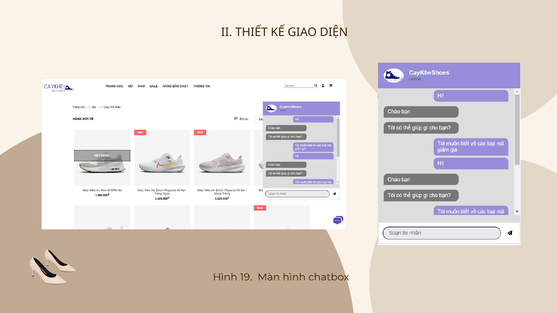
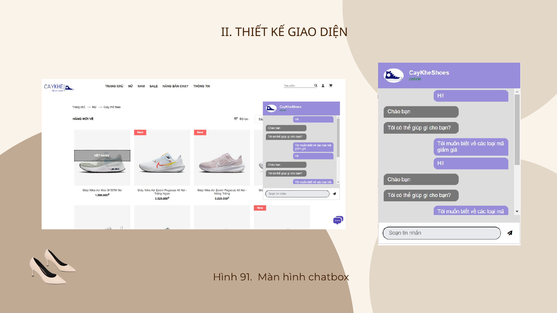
19: 19 -> 91 (246, 277)
